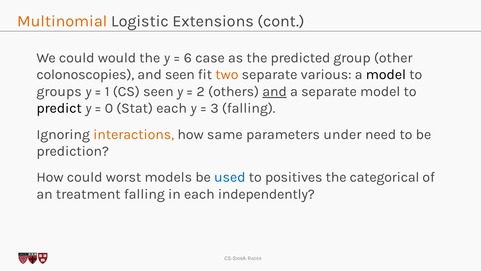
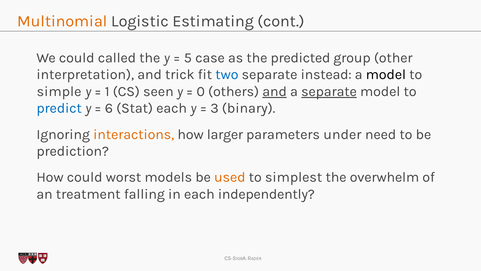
Extensions: Extensions -> Estimating (213, 21)
would: would -> called (117, 58)
6: 6 -> 5 (188, 58)
colonoscopies: colonoscopies -> interpretation (85, 74)
and seen: seen -> trick (180, 74)
two colour: orange -> blue (227, 74)
various: various -> instead (326, 74)
groups: groups -> simple (59, 91)
2: 2 -> 0 (201, 91)
separate underline: none -> present (329, 91)
predict colour: black -> blue (59, 108)
0: 0 -> 6 (109, 108)
3 falling: falling -> binary (249, 108)
same: same -> larger (225, 134)
used colour: blue -> orange (230, 177)
positives: positives -> simplest (294, 177)
categorical: categorical -> overwhelm (384, 177)
